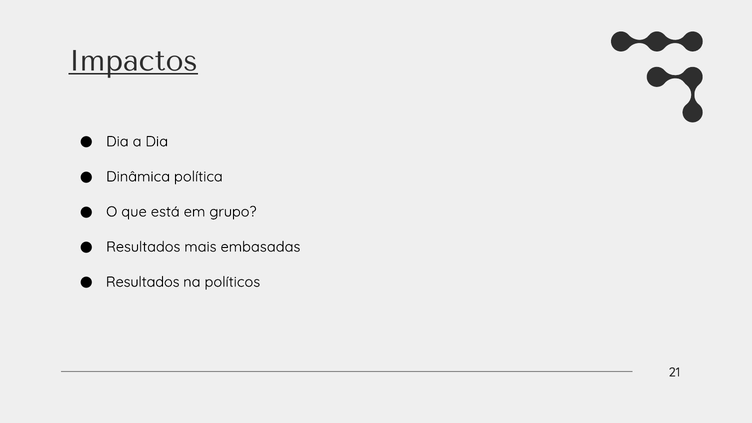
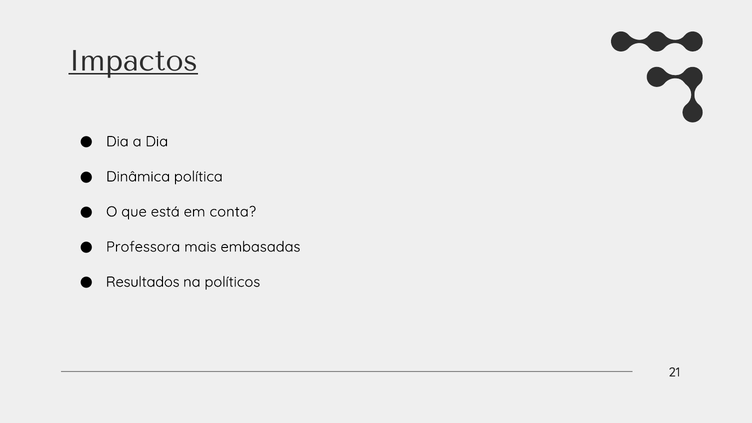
grupo: grupo -> conta (233, 212)
Resultados: Resultados -> Professora (143, 247)
